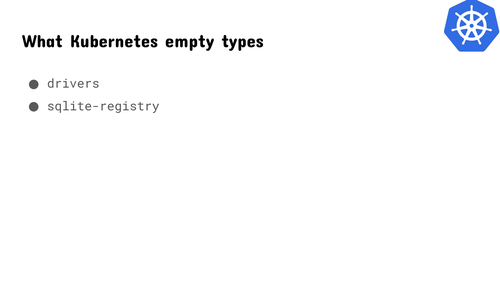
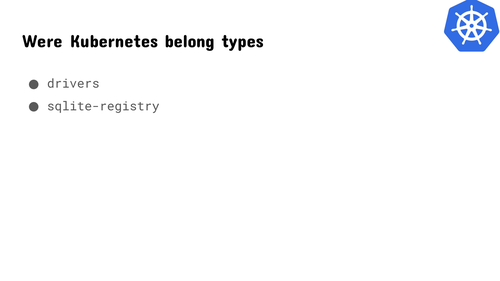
What: What -> Were (42, 41)
empty: empty -> belong (190, 41)
